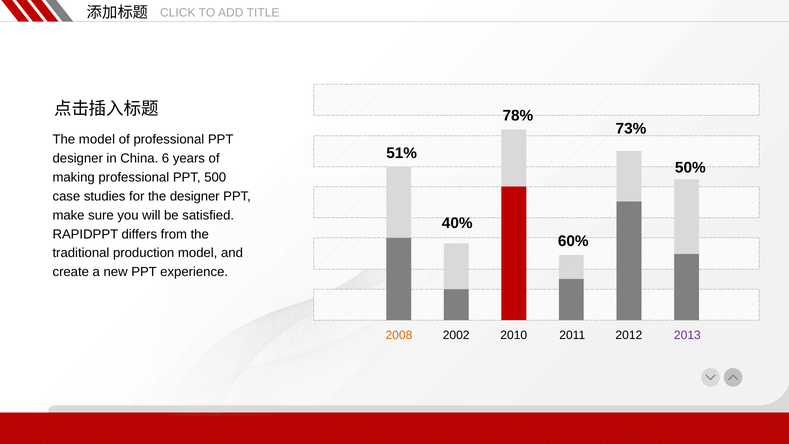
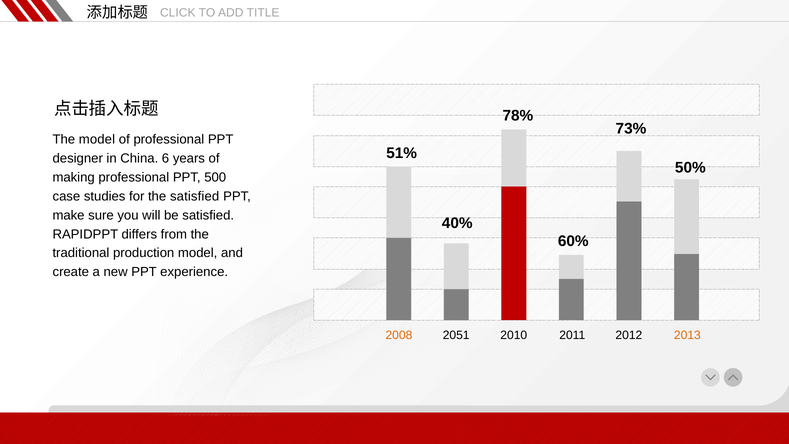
the designer: designer -> satisfied (195, 196)
2002: 2002 -> 2051 (456, 335)
2013 colour: purple -> orange (687, 335)
